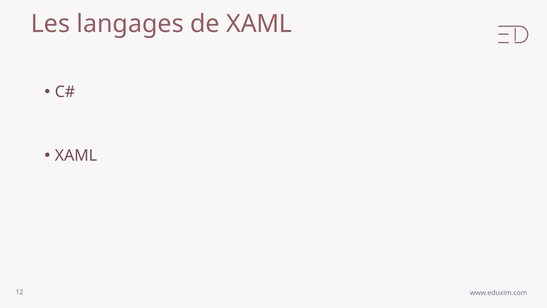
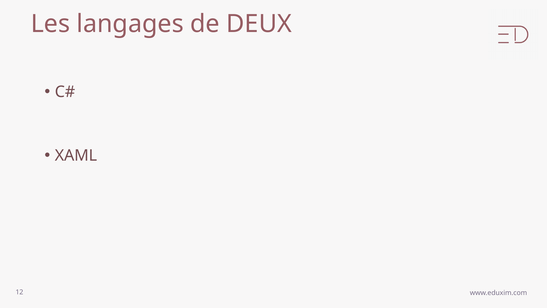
de XAML: XAML -> DEUX (259, 24)
